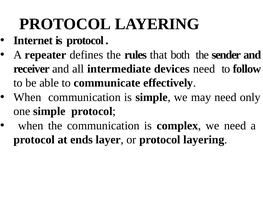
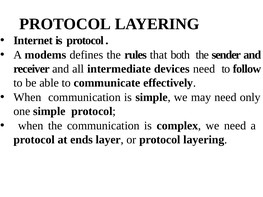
repeater: repeater -> modems (45, 55)
